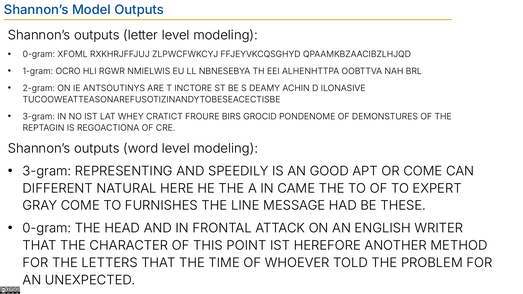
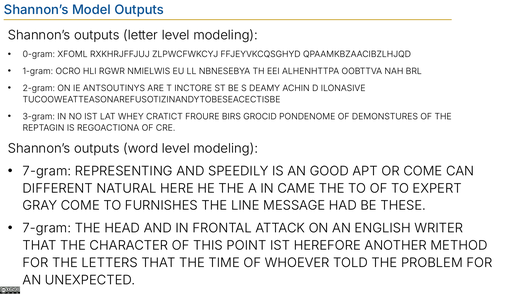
3-gram: 3-gram -> 7-gram (47, 171)
0-gram: 0-gram -> 7-gram (47, 228)
